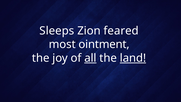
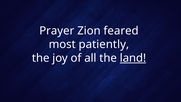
Sleeps: Sleeps -> Prayer (57, 31)
ointment: ointment -> patiently (104, 44)
all underline: present -> none (90, 58)
